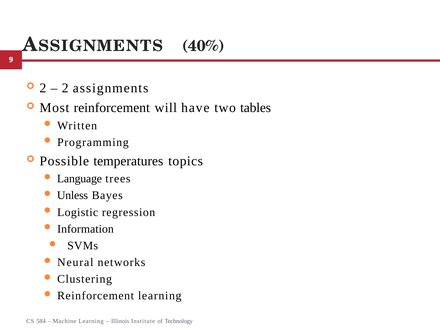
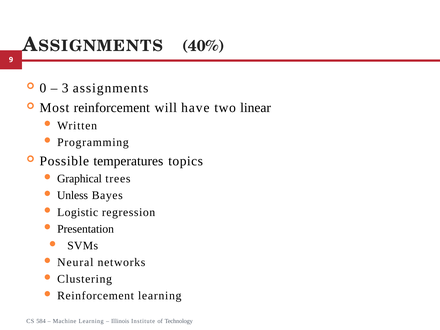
2: 2 -> 0 (43, 88)
2: 2 -> 3 (65, 88)
tables: tables -> linear (256, 108)
Language: Language -> Graphical (79, 179)
Information: Information -> Presentation (86, 229)
